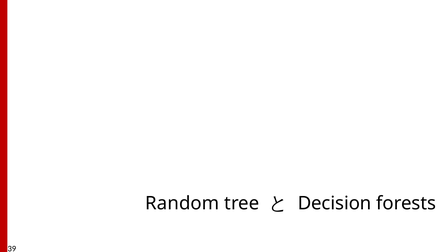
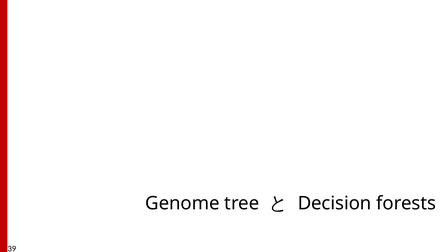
Random: Random -> Genome (182, 203)
